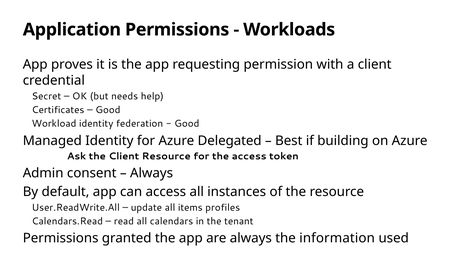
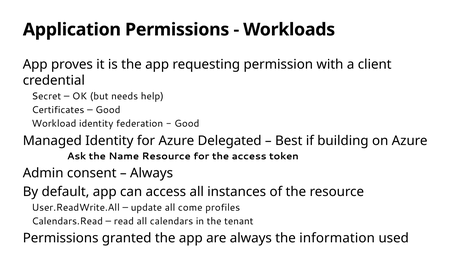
the Client: Client -> Name (124, 156)
items: items -> come (190, 208)
